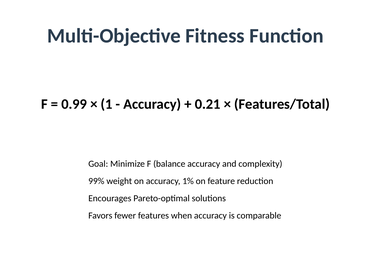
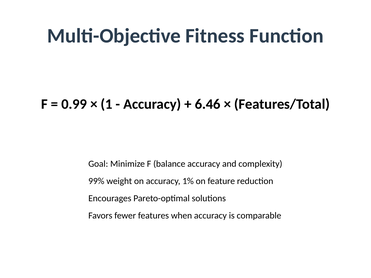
0.21: 0.21 -> 6.46 (208, 104)
